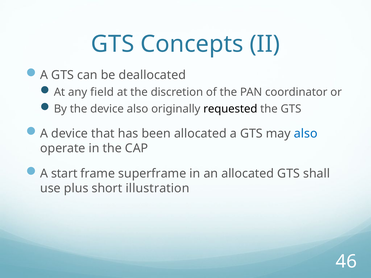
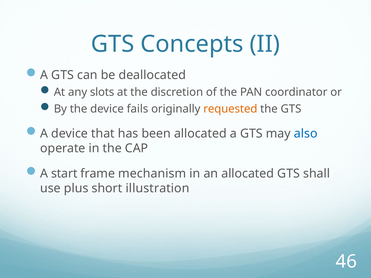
field: field -> slots (102, 92)
device also: also -> fails (137, 109)
requested colour: black -> orange (230, 109)
superframe: superframe -> mechanism (152, 174)
